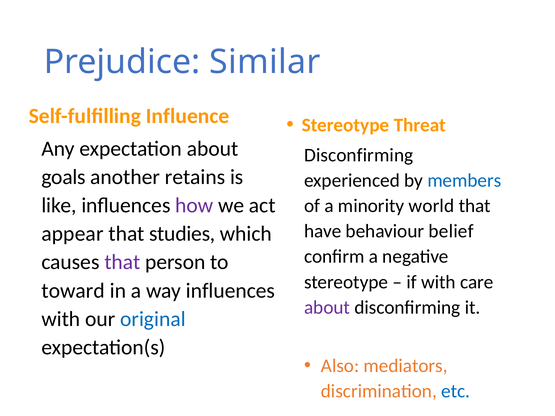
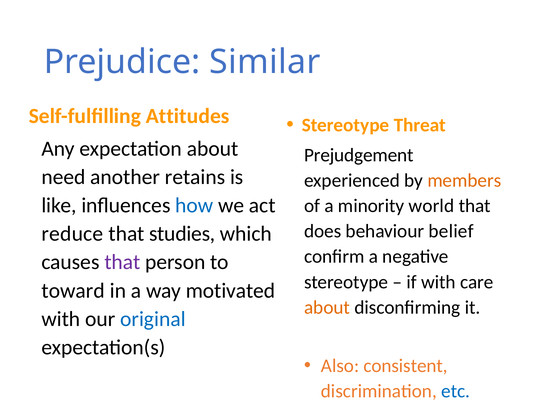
Influence: Influence -> Attitudes (188, 116)
Disconfirming: Disconfirming -> Prejudgement (359, 155)
goals: goals -> need (63, 177)
members colour: blue -> orange (464, 181)
how colour: purple -> blue (194, 206)
have: have -> does (323, 231)
appear: appear -> reduce (72, 234)
way influences: influences -> motivated (230, 291)
about colour: purple -> orange (327, 308)
mediators: mediators -> consistent (406, 366)
